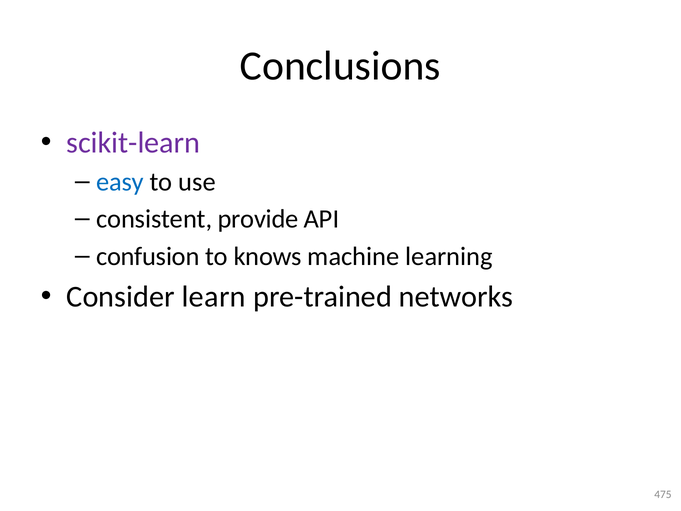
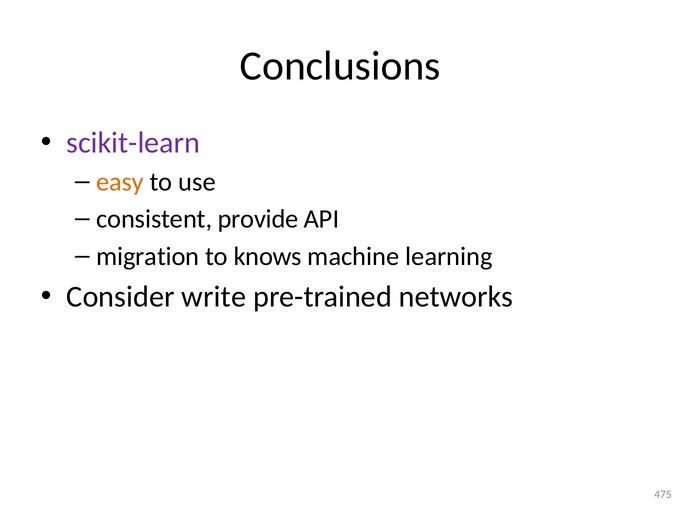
easy colour: blue -> orange (120, 182)
confusion: confusion -> migration (148, 256)
learn: learn -> write (214, 297)
